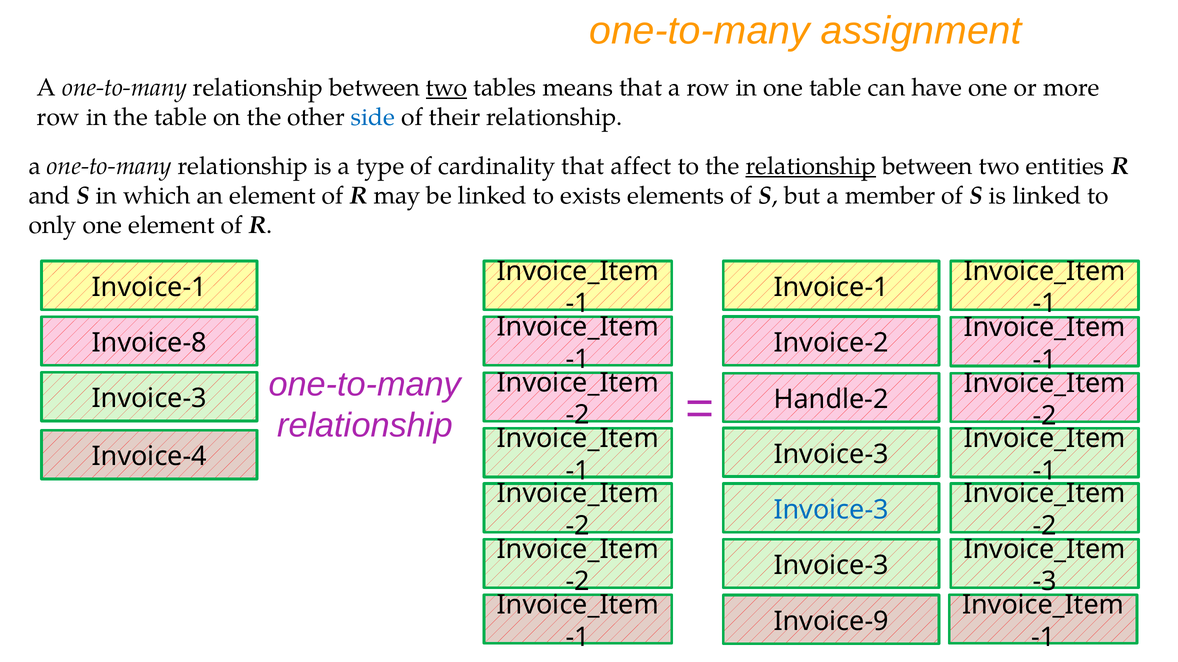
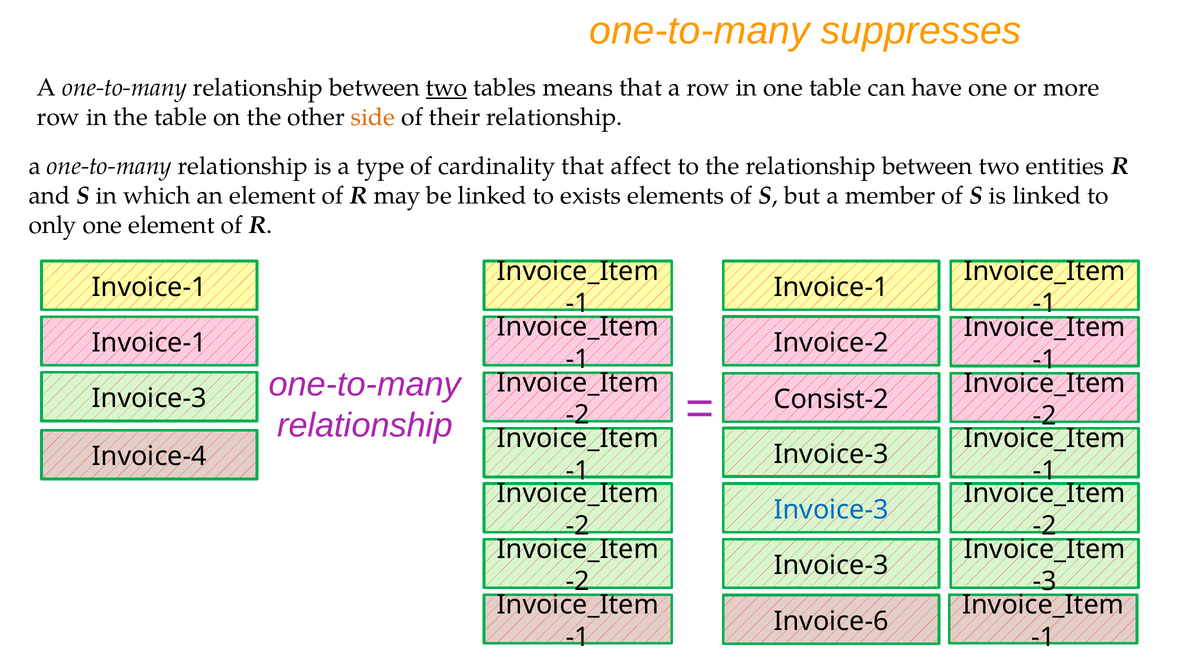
assignment: assignment -> suppresses (921, 31)
side colour: blue -> orange (373, 117)
relationship underline: present -> none (811, 167)
Invoice-8: Invoice-8 -> Invoice-1 (149, 343)
Handle-2: Handle-2 -> Consist-2 (831, 400)
Invoice-9: Invoice-9 -> Invoice-6 (831, 622)
